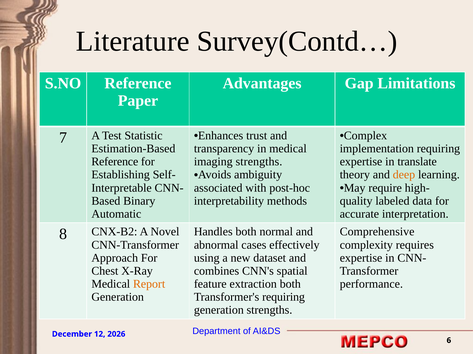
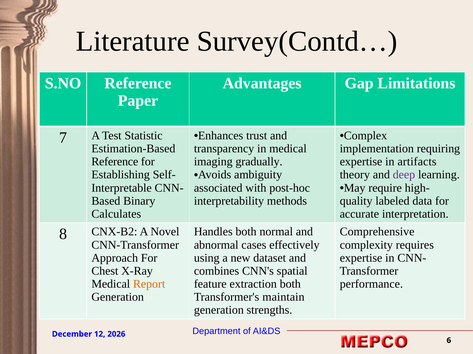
imaging strengths: strengths -> gradually (259, 162)
translate: translate -> artifacts (417, 162)
deep colour: orange -> purple (404, 175)
Automatic: Automatic -> Calculates (116, 214)
Transformer's requiring: requiring -> maintain (283, 298)
